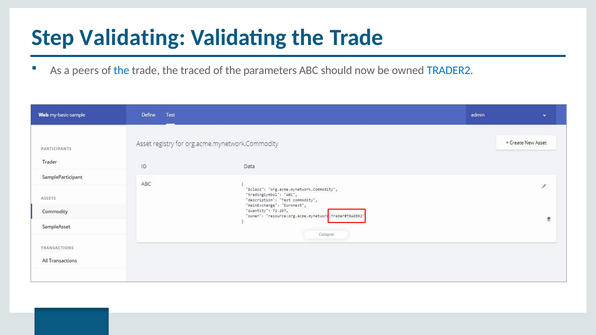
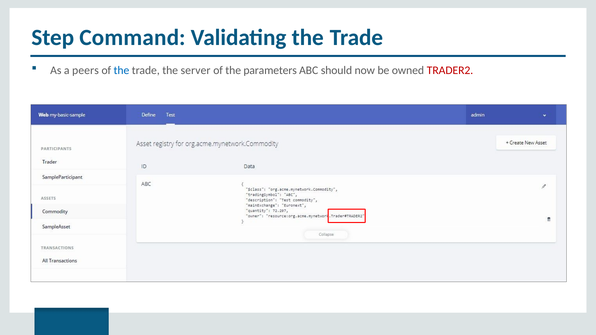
Step Validating: Validating -> Command (133, 37)
traced: traced -> server (196, 70)
TRADER2 colour: blue -> red (450, 70)
